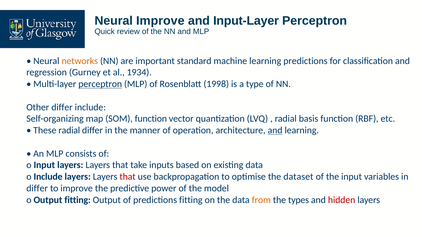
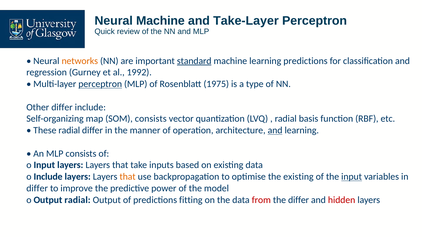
Neural Improve: Improve -> Machine (160, 21)
Input-Layer: Input-Layer -> Take-Layer (246, 21)
standard underline: none -> present (194, 61)
1934: 1934 -> 1992 (139, 73)
1998: 1998 -> 1975 (216, 84)
SOM function: function -> consists (151, 119)
that colour: red -> orange (128, 177)
the dataset: dataset -> existing (298, 177)
input underline: none -> present (352, 177)
Output fitting: fitting -> radial (78, 200)
from colour: orange -> red (261, 200)
the types: types -> differ (299, 200)
